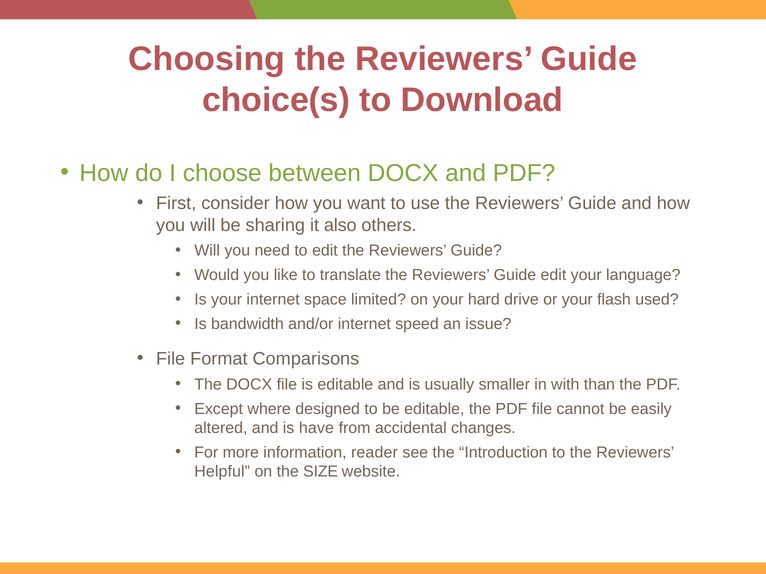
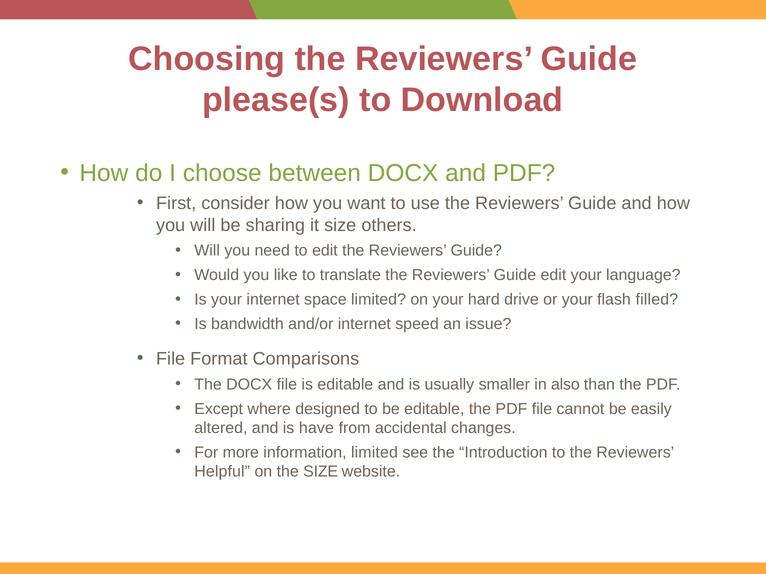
choice(s: choice(s -> please(s (276, 100)
it also: also -> size (340, 225)
used: used -> filled (657, 300)
with: with -> also (565, 385)
information reader: reader -> limited (374, 453)
